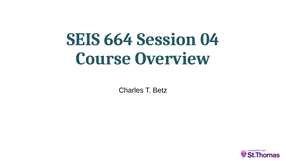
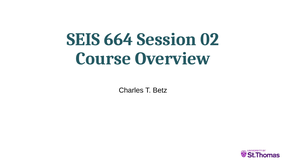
04: 04 -> 02 (210, 39)
